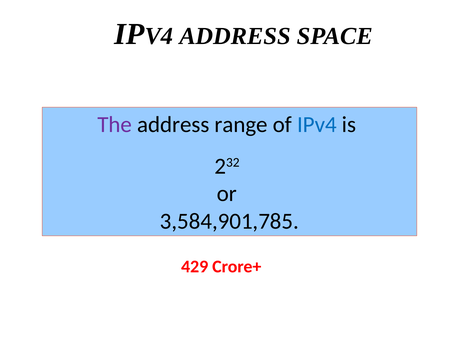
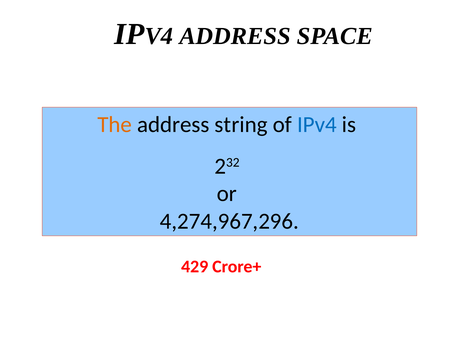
The colour: purple -> orange (115, 125)
range: range -> string (241, 125)
3,584,901,785: 3,584,901,785 -> 4,274,967,296 (229, 221)
